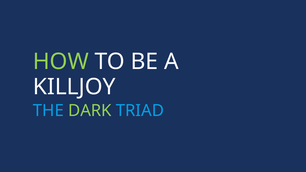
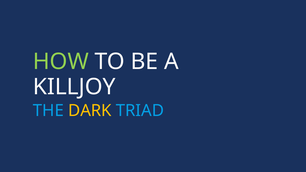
DARK colour: light green -> yellow (90, 111)
